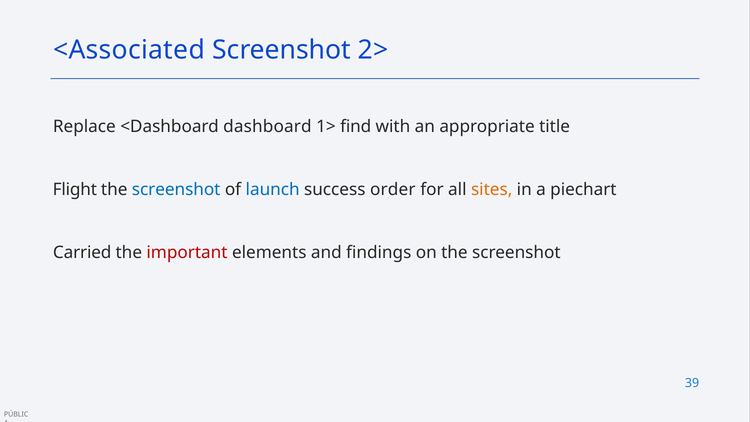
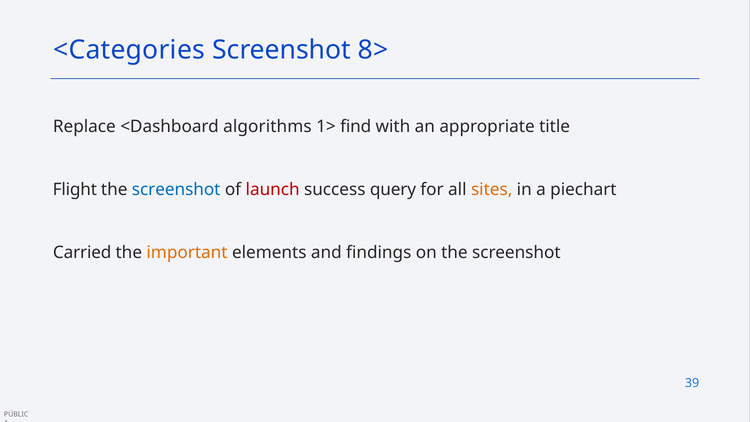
<Associated: <Associated -> <Categories (129, 50)
2>: 2> -> 8> (373, 50)
dashboard: dashboard -> algorithms (267, 127)
launch colour: blue -> red (273, 190)
order: order -> query (393, 190)
important colour: red -> orange (187, 253)
